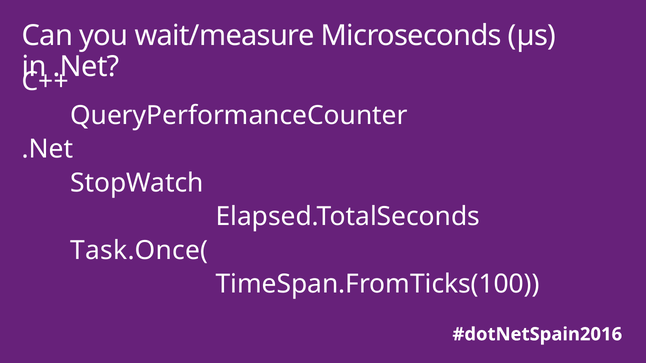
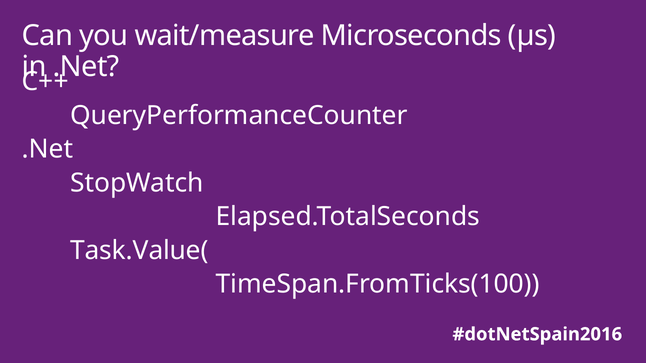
Task.Once(: Task.Once( -> Task.Value( (139, 251)
